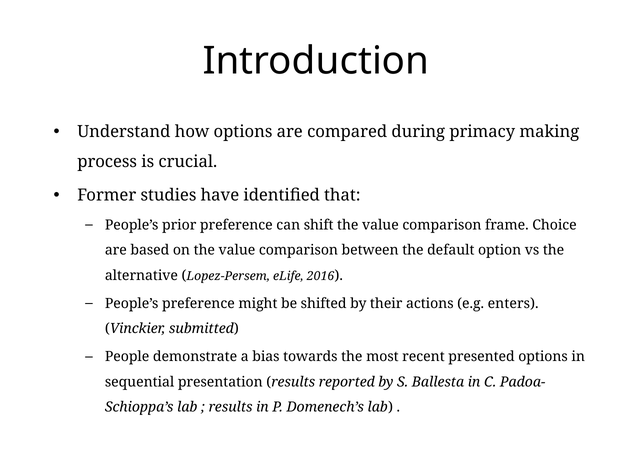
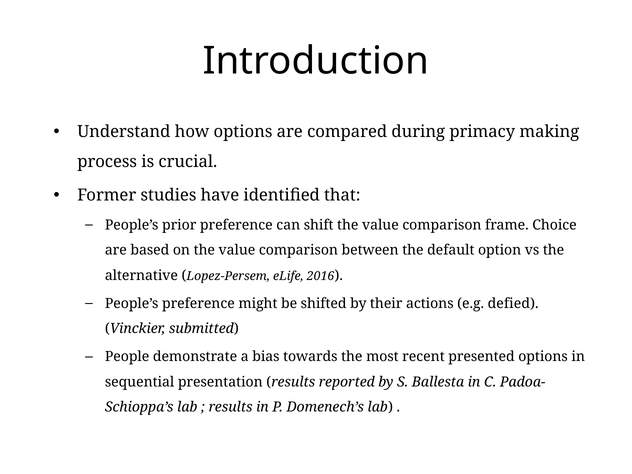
enters: enters -> defied (513, 303)
